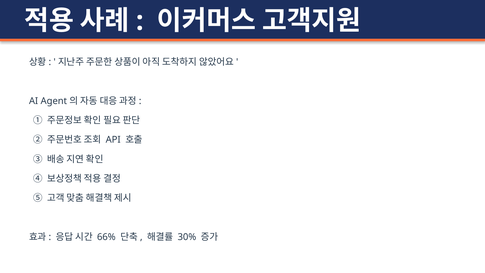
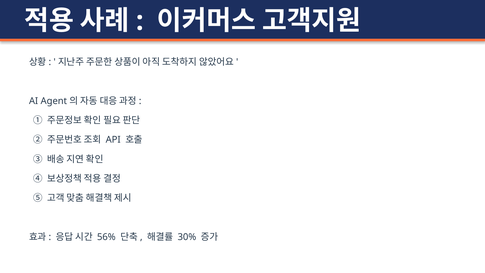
66%: 66% -> 56% (106, 237)
